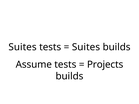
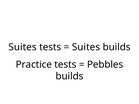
Assume: Assume -> Practice (34, 65)
Projects: Projects -> Pebbles (105, 65)
